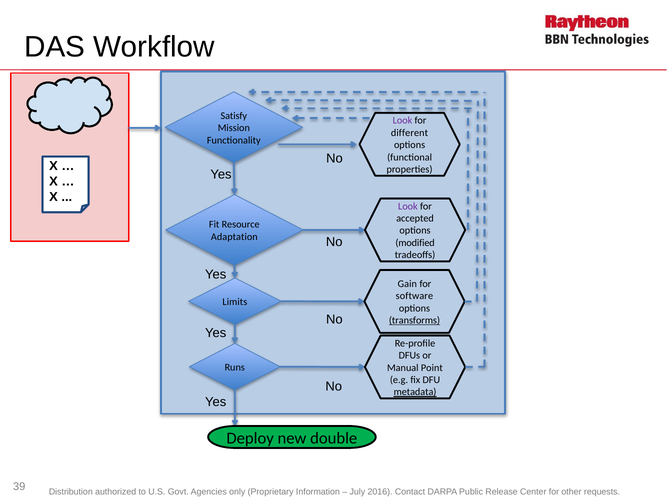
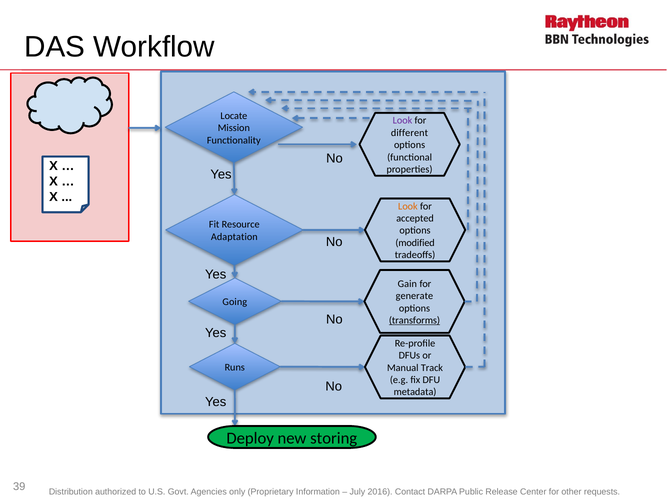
Satisfy: Satisfy -> Locate (234, 116)
Look colour: purple -> orange (408, 206)
software: software -> generate (414, 296)
Limits: Limits -> Going (235, 302)
Point: Point -> Track (432, 368)
metadata underline: present -> none (415, 392)
double: double -> storing (334, 438)
